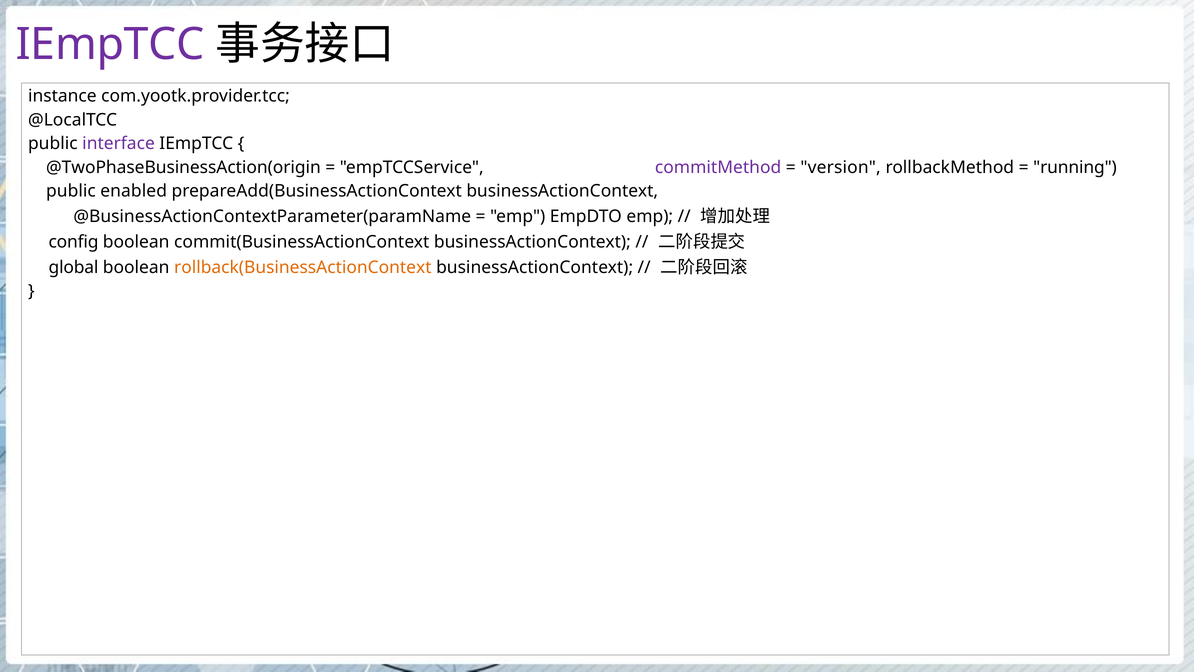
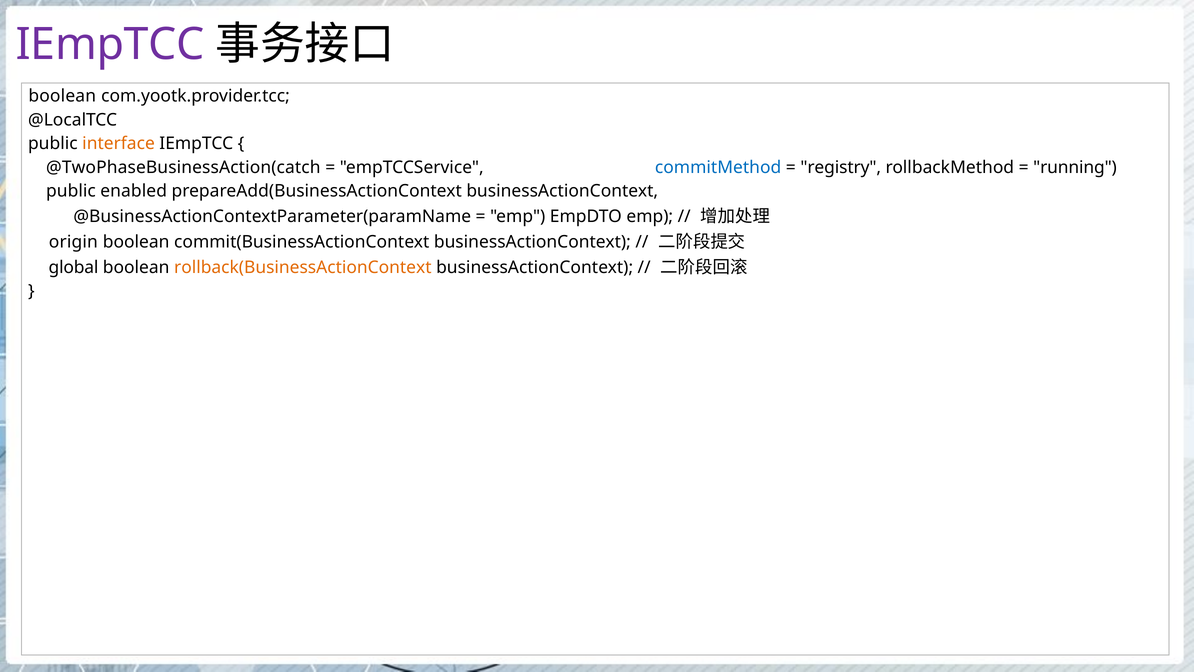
instance: instance -> boolean (62, 96)
interface colour: purple -> orange (119, 144)
@TwoPhaseBusinessAction(origin: @TwoPhaseBusinessAction(origin -> @TwoPhaseBusinessAction(catch (183, 167)
commitMethod colour: purple -> blue (718, 167)
version: version -> registry (841, 167)
config: config -> origin (73, 242)
